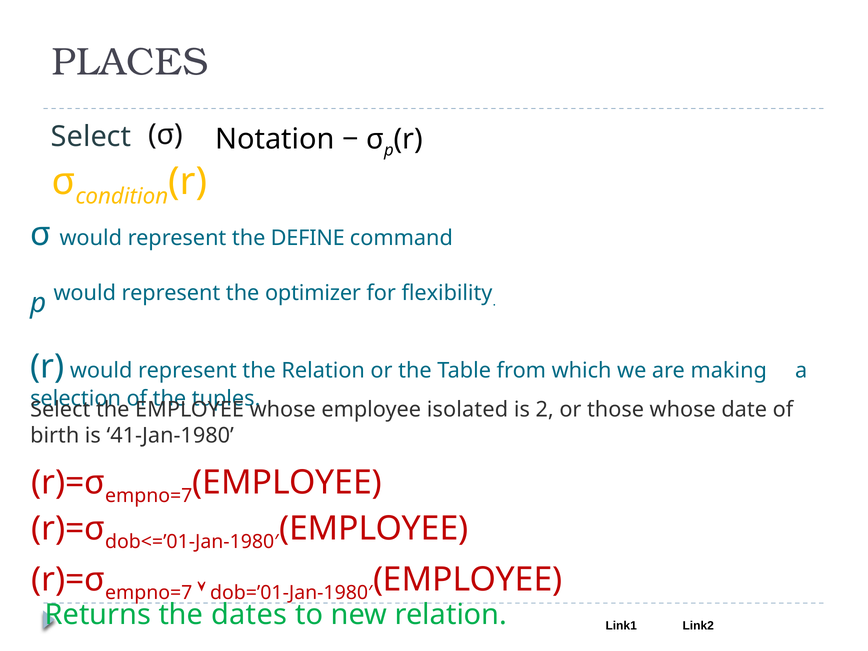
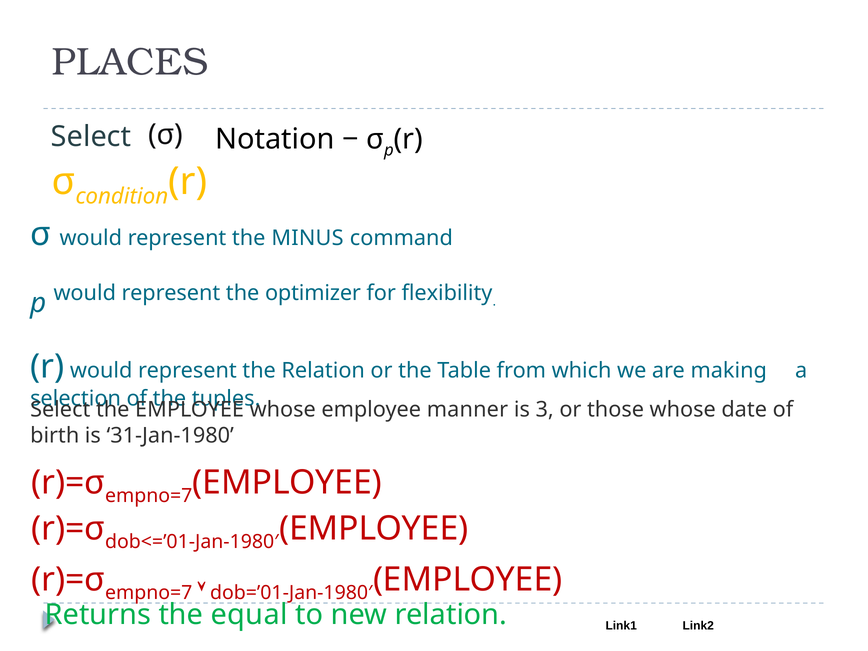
DEFINE: DEFINE -> MINUS (308, 238)
isolated: isolated -> manner (467, 409)
2: 2 -> 3 (545, 409)
41-Jan-1980: 41-Jan-1980 -> 31-Jan-1980 (170, 435)
dates: dates -> equal (249, 615)
